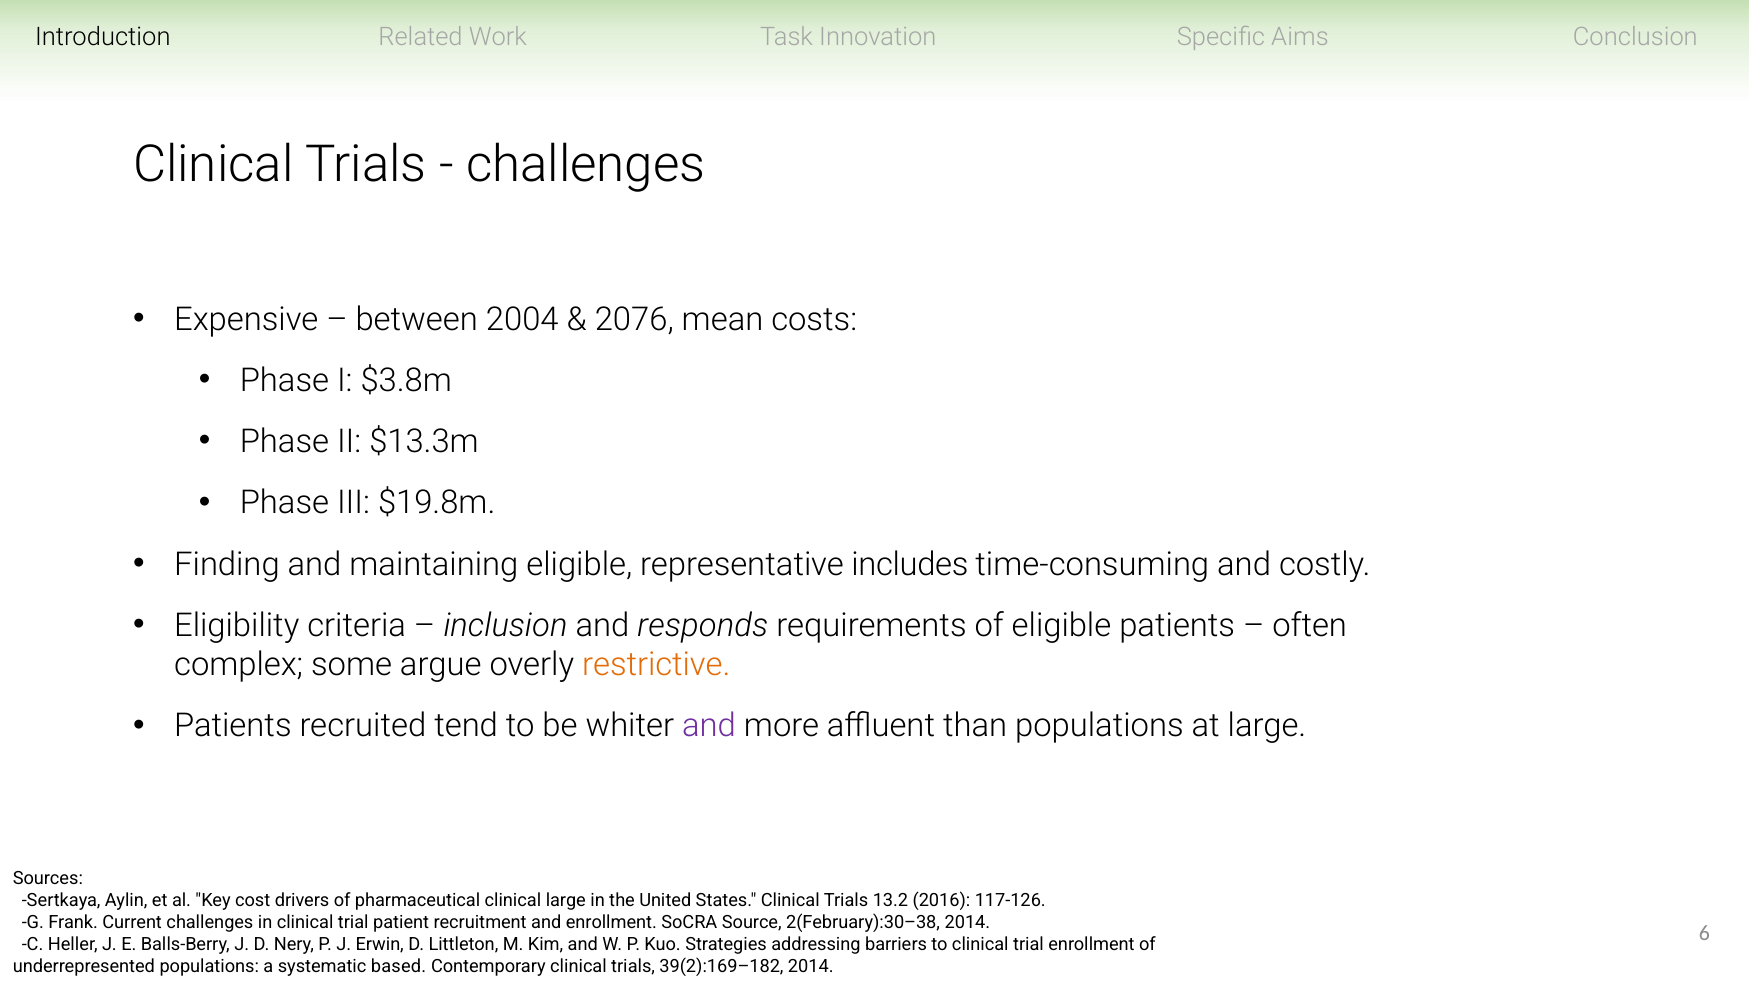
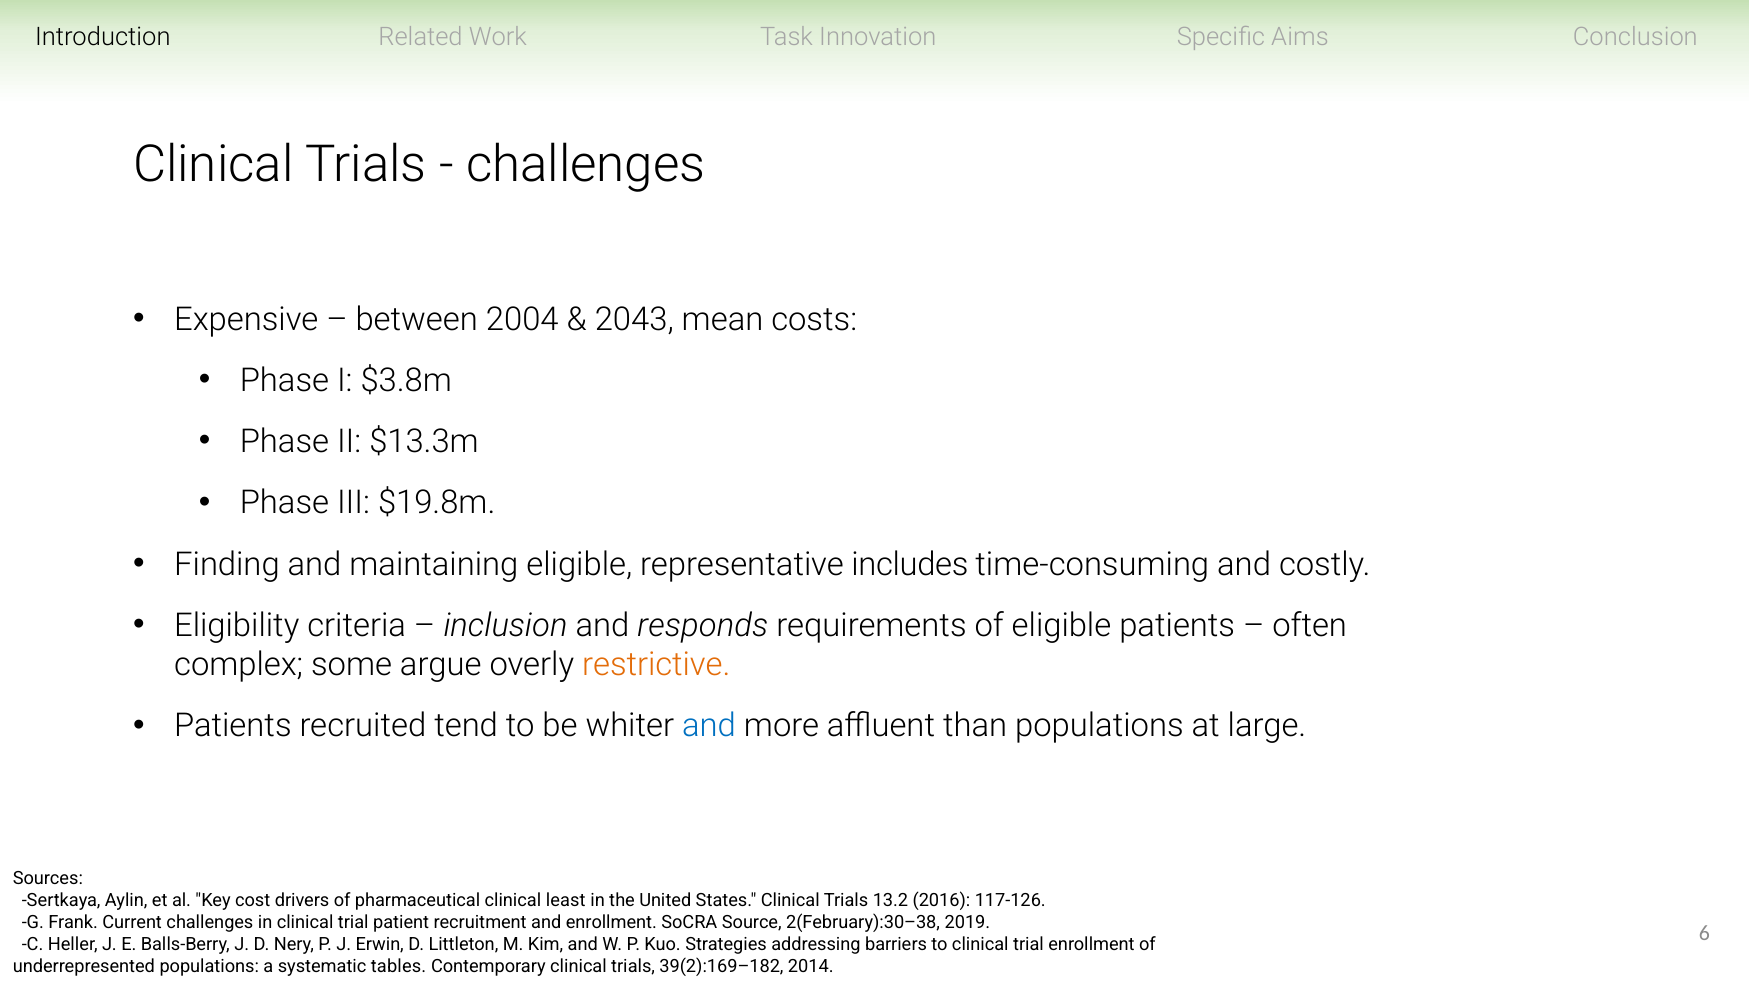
2076: 2076 -> 2043 (634, 319)
and colour: purple -> blue (709, 726)
clinical large: large -> least (566, 901)
2(February):30–38 2014: 2014 -> 2019 (967, 923)
based: based -> tables (399, 966)
